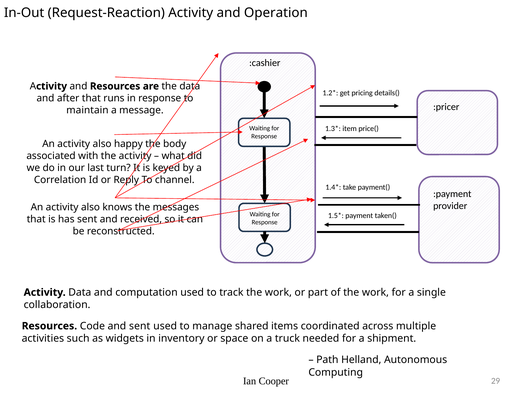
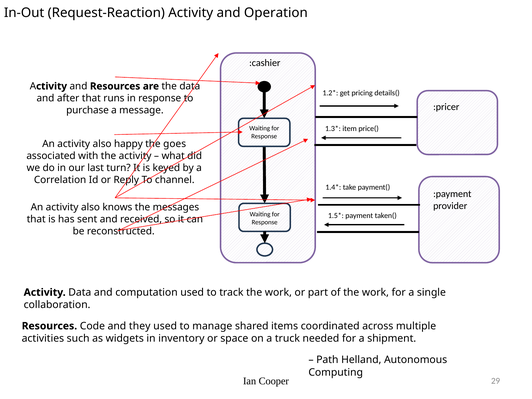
maintain: maintain -> purchase (88, 110)
body: body -> goes (175, 144)
and sent: sent -> they (140, 326)
